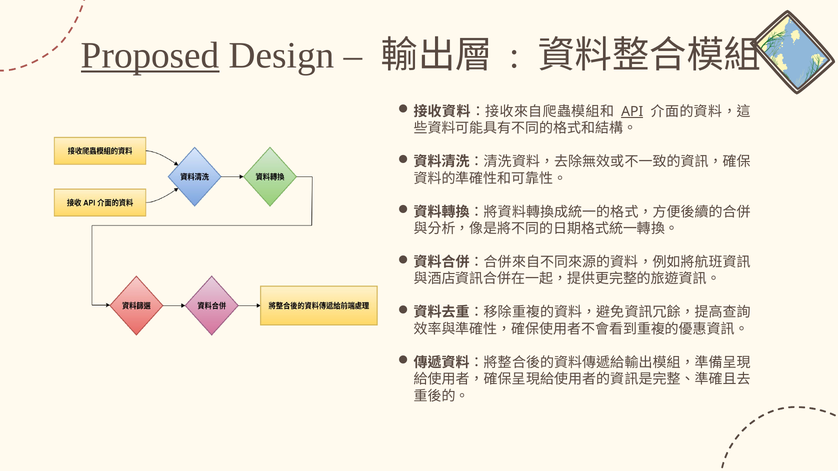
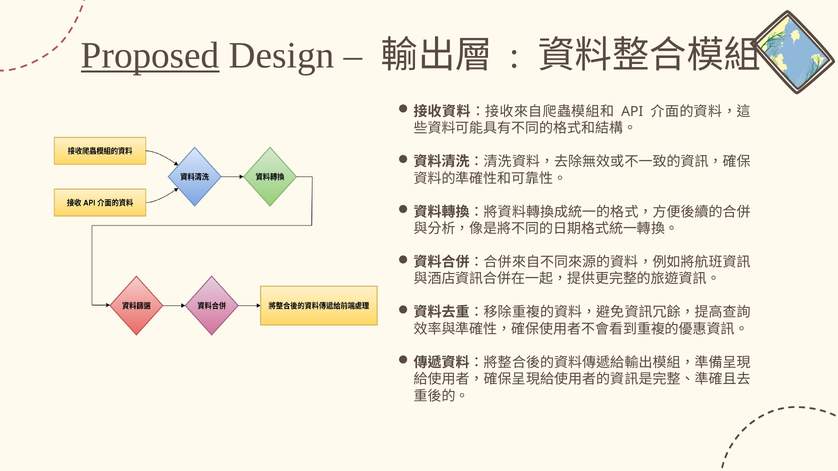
API underline: present -> none (632, 112)
